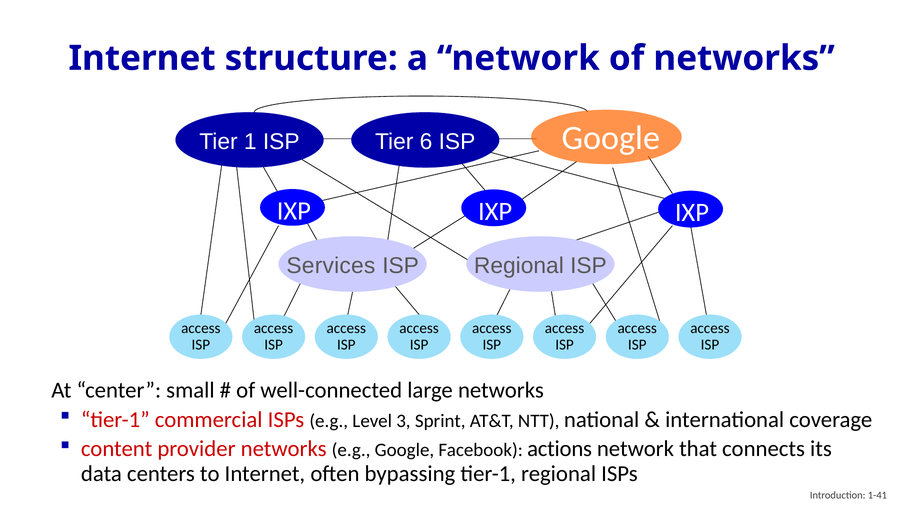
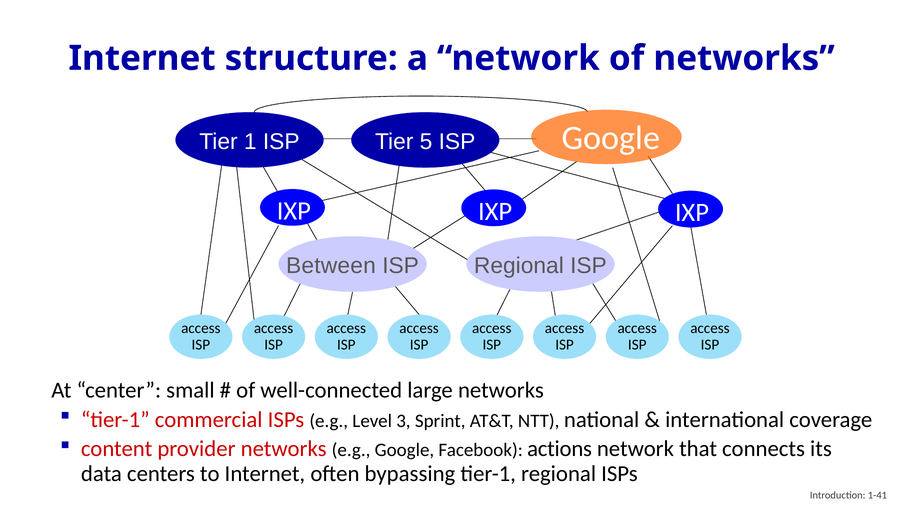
6: 6 -> 5 (426, 142)
Services: Services -> Between (331, 266)
